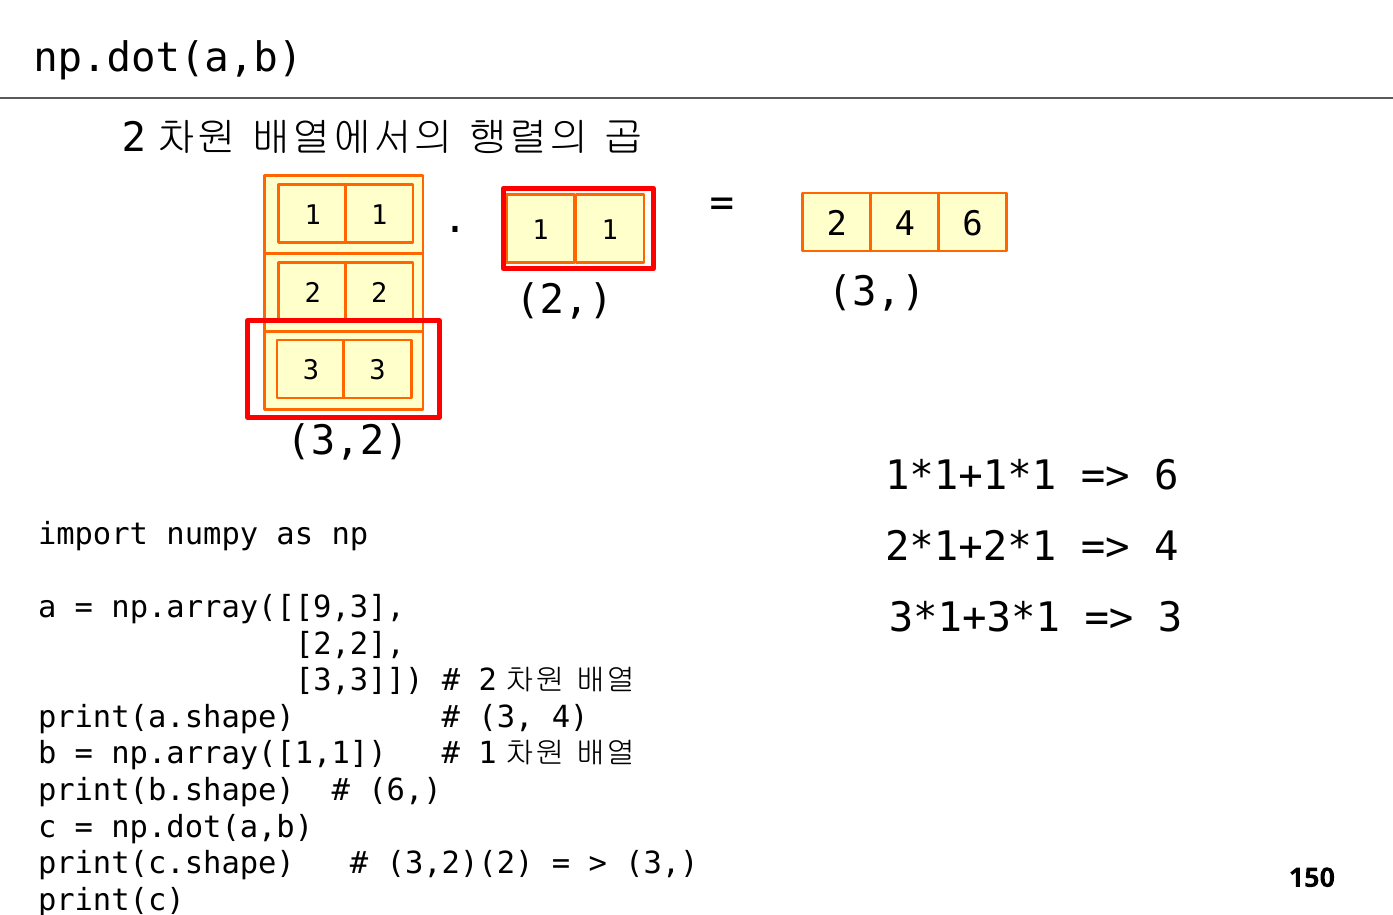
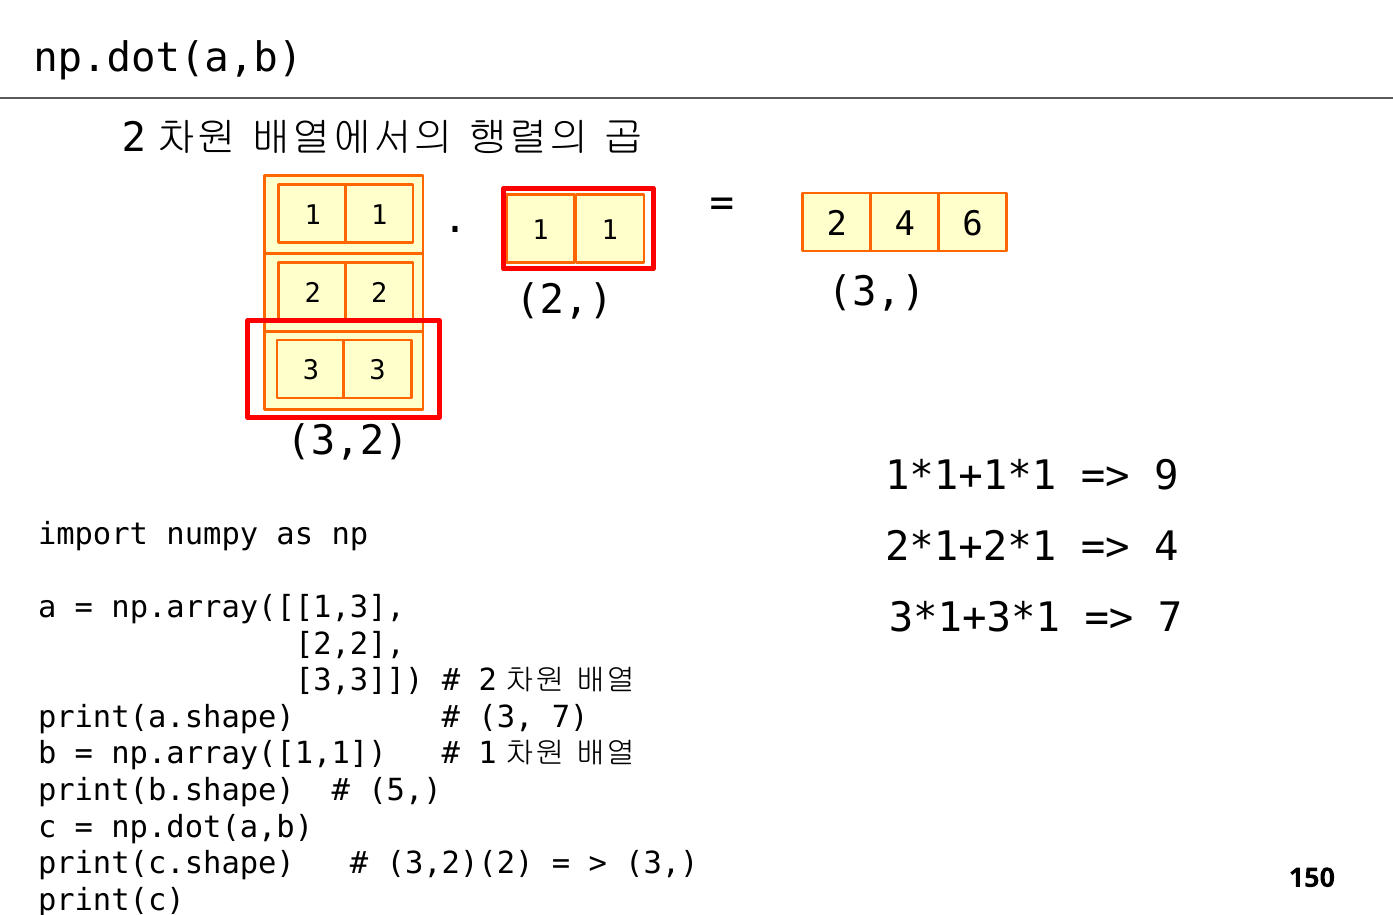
6: 6 -> 9 (1166, 476)
np.array([[9,3: np.array([[9,3 -> np.array([[1,3 (258, 607)
3: 3 -> 7 (1170, 618)
4: 4 -> 7 (570, 717)
6: 6 -> 5 (405, 790)
